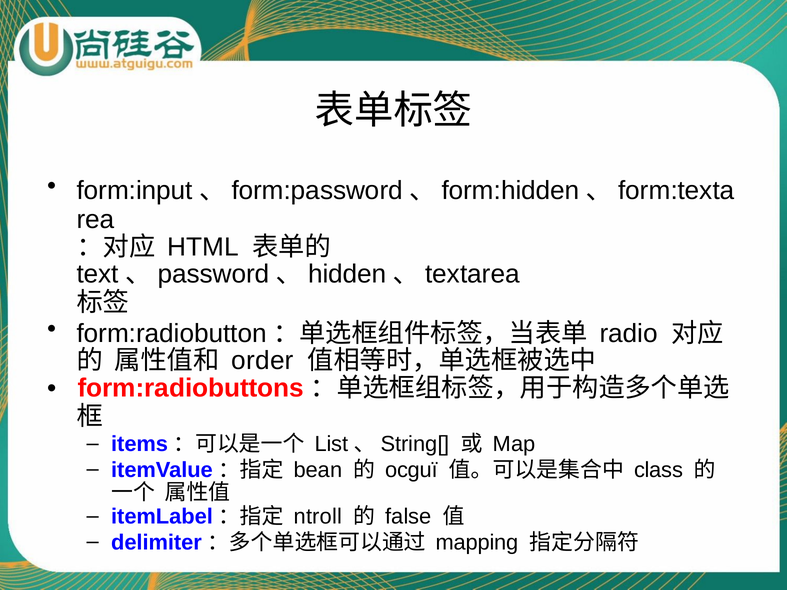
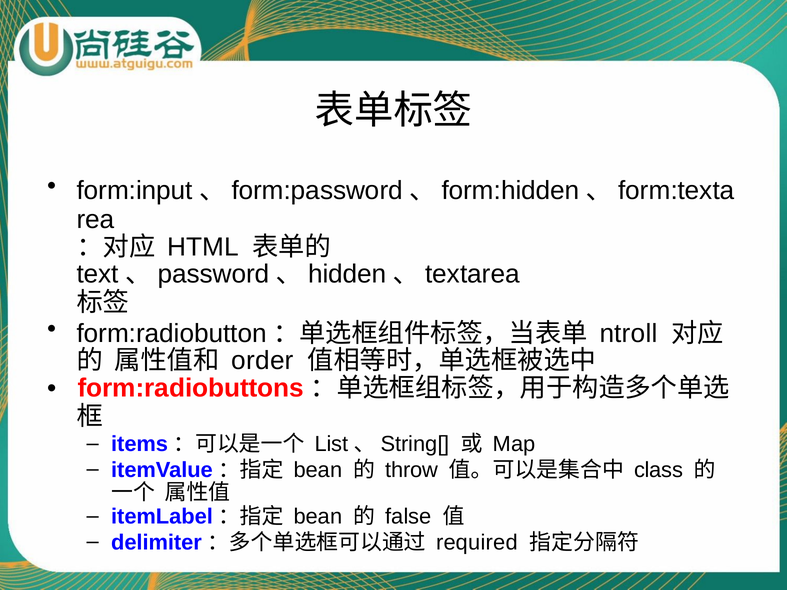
radio: radio -> ntroll (629, 334)
ocguï: ocguï -> throw (412, 470)
ntroll: ntroll -> bean (318, 517)
mapping: mapping -> required (477, 543)
